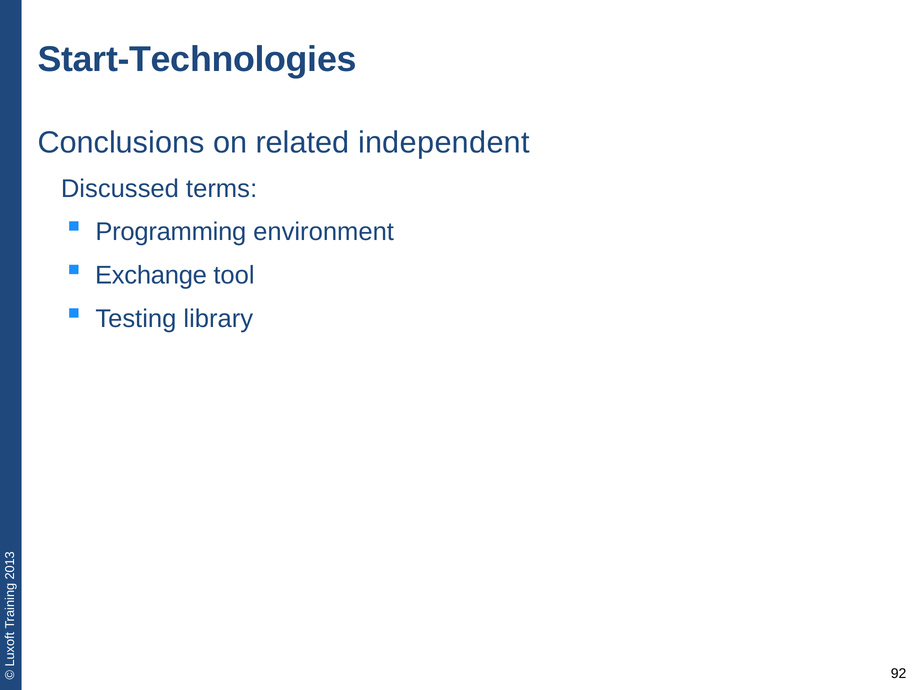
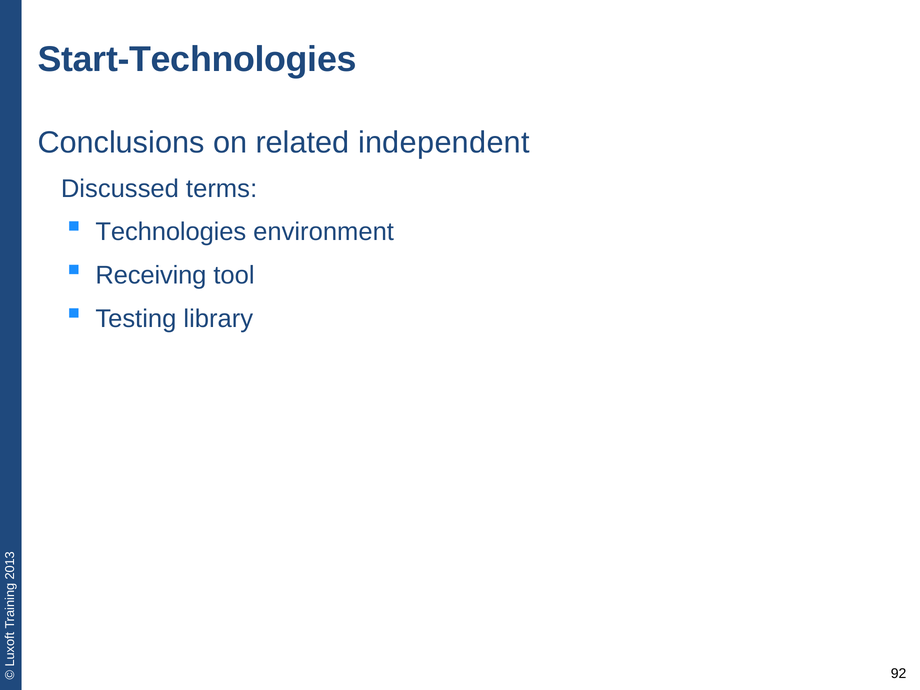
Programming: Programming -> Technologies (171, 232)
Exchange: Exchange -> Receiving (151, 275)
